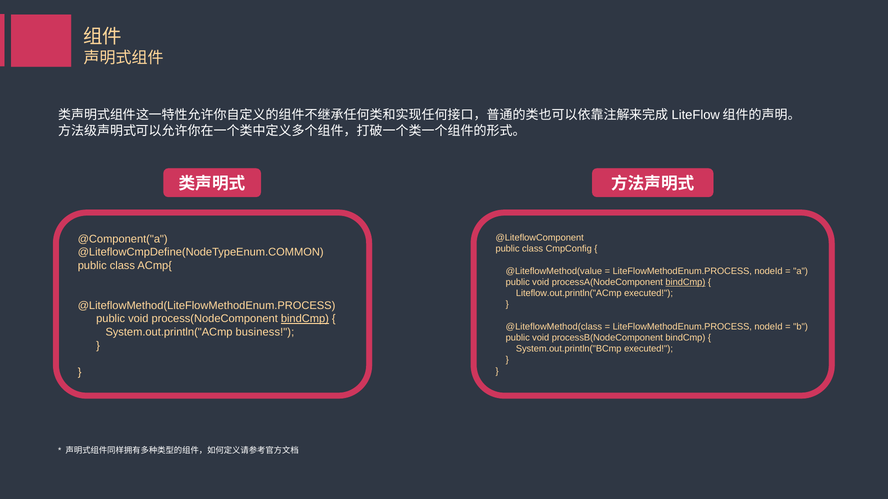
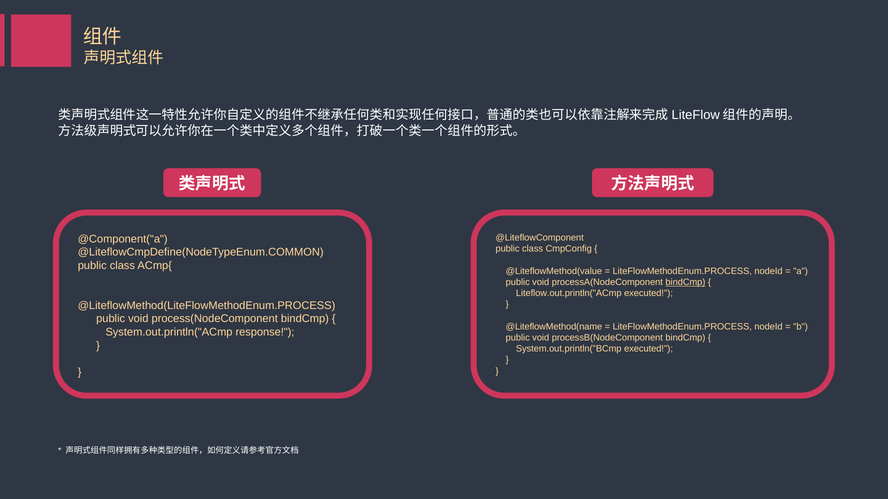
bindCmp underline: present -> none (305, 319)
@LiteflowMethod(class: @LiteflowMethod(class -> @LiteflowMethod(name (554, 327)
business: business -> response (265, 332)
